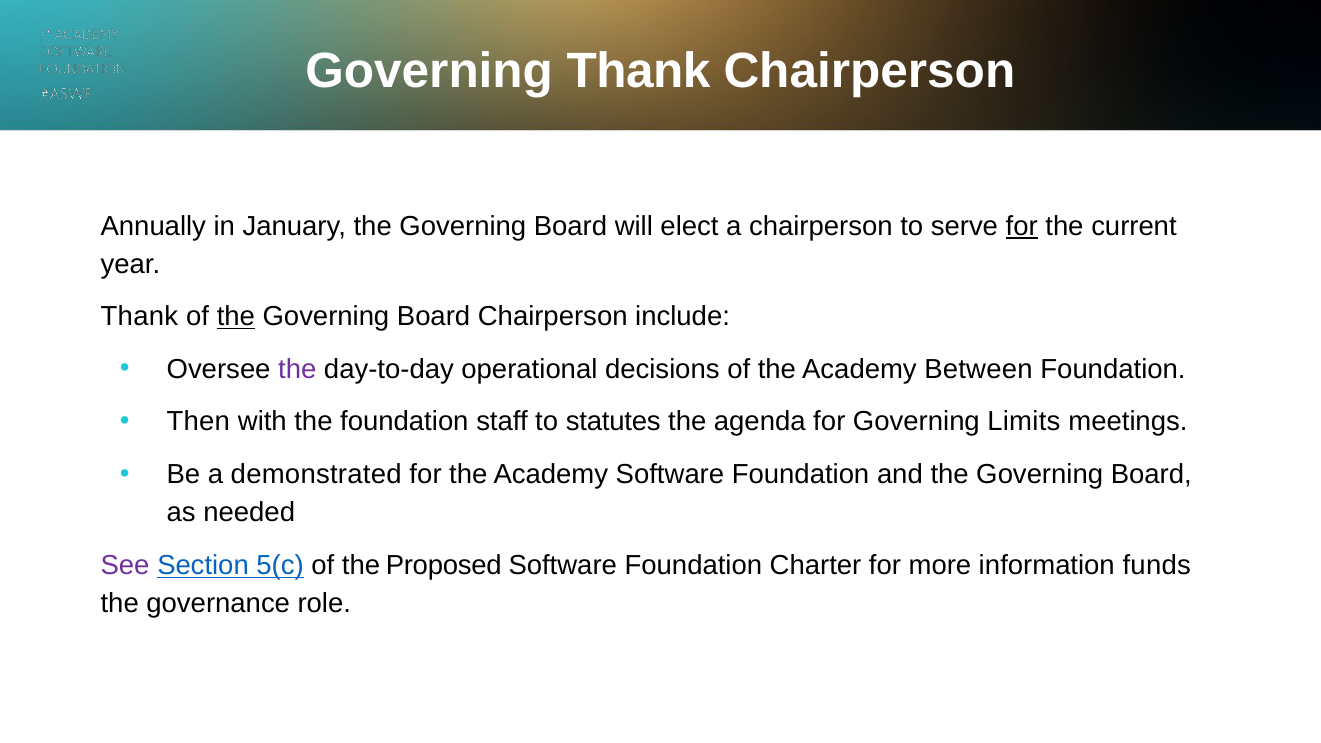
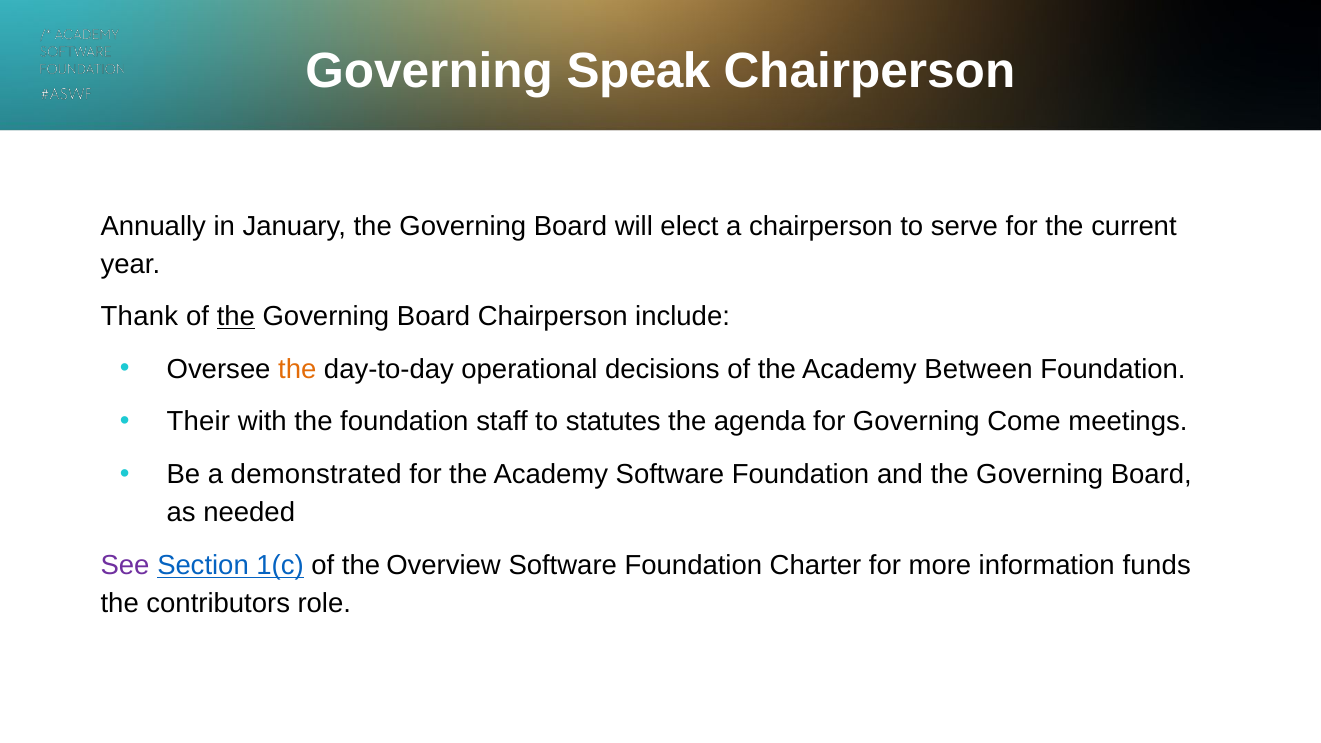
Governing Thank: Thank -> Speak (639, 71)
for underline: present -> none (1022, 226)
the colour: purple -> orange (297, 369)
Then: Then -> Their (198, 422)
Limits: Limits -> Come (1024, 422)
5(c: 5(c -> 1(c (280, 565)
Proposed: Proposed -> Overview (444, 565)
governance: governance -> contributors (218, 603)
